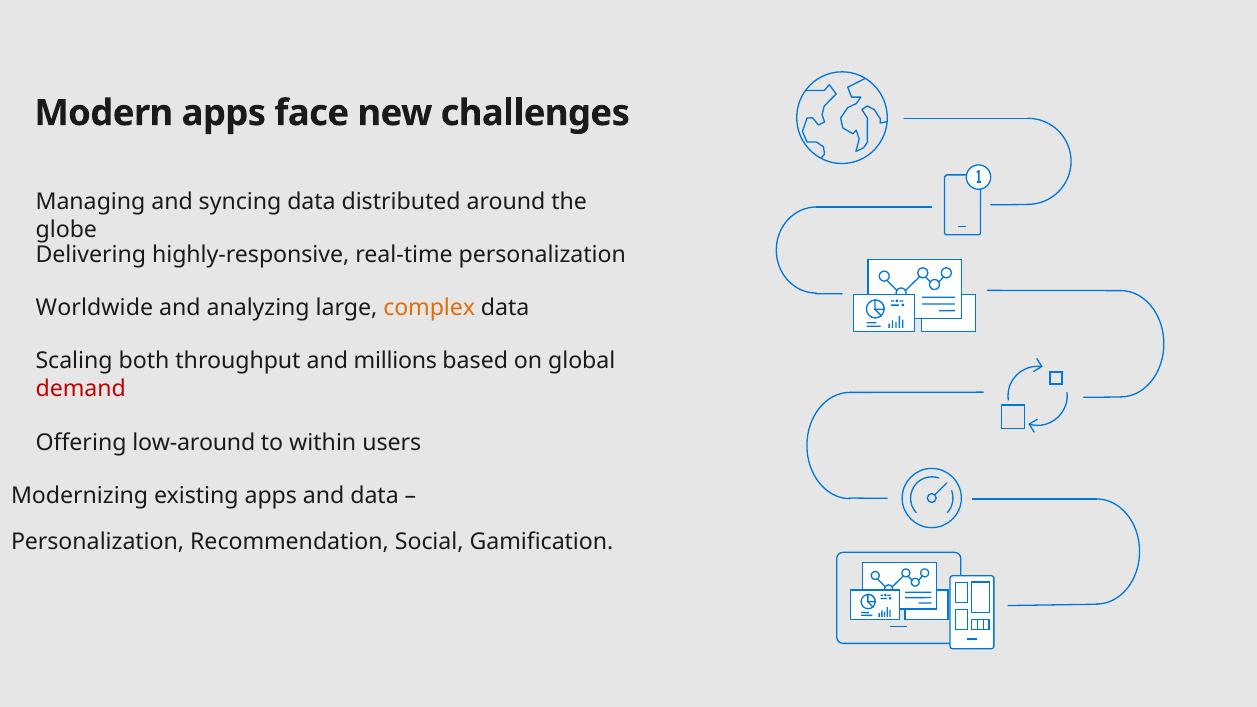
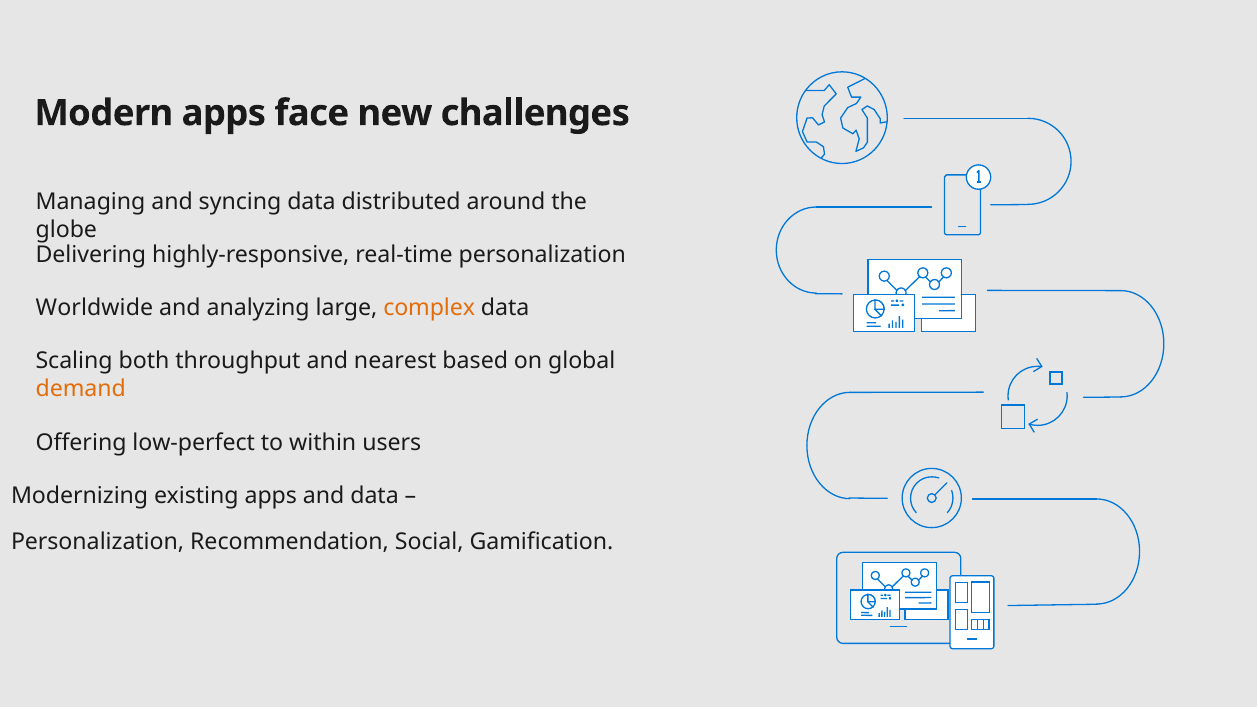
millions: millions -> nearest (395, 361)
demand colour: red -> orange (81, 389)
low-around: low-around -> low-perfect (194, 443)
